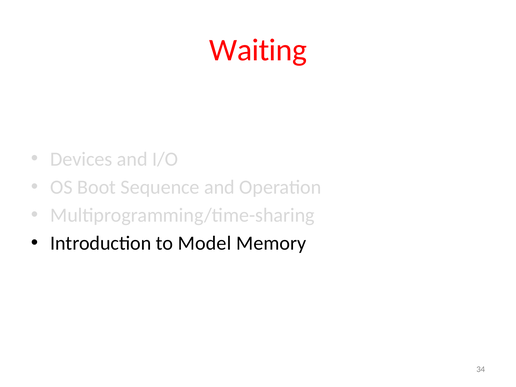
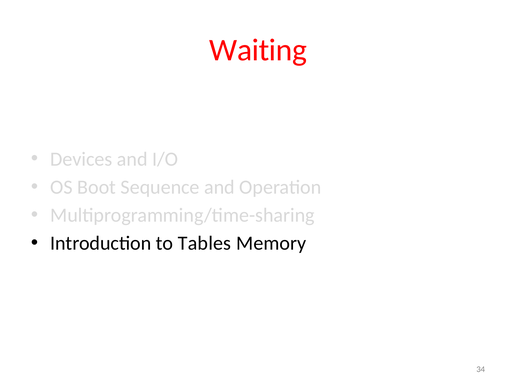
Model: Model -> Tables (204, 243)
